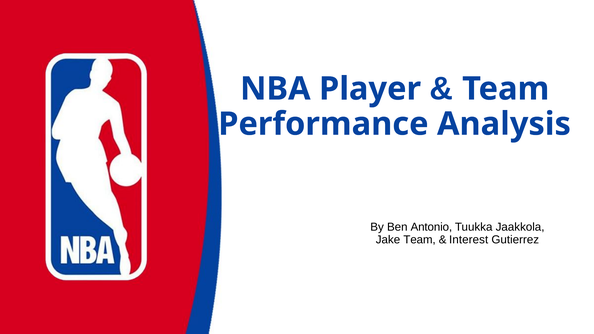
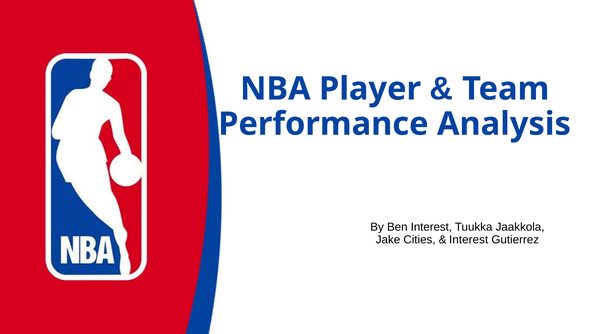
Ben Antonio: Antonio -> Interest (431, 227)
Jake Team: Team -> Cities (419, 240)
